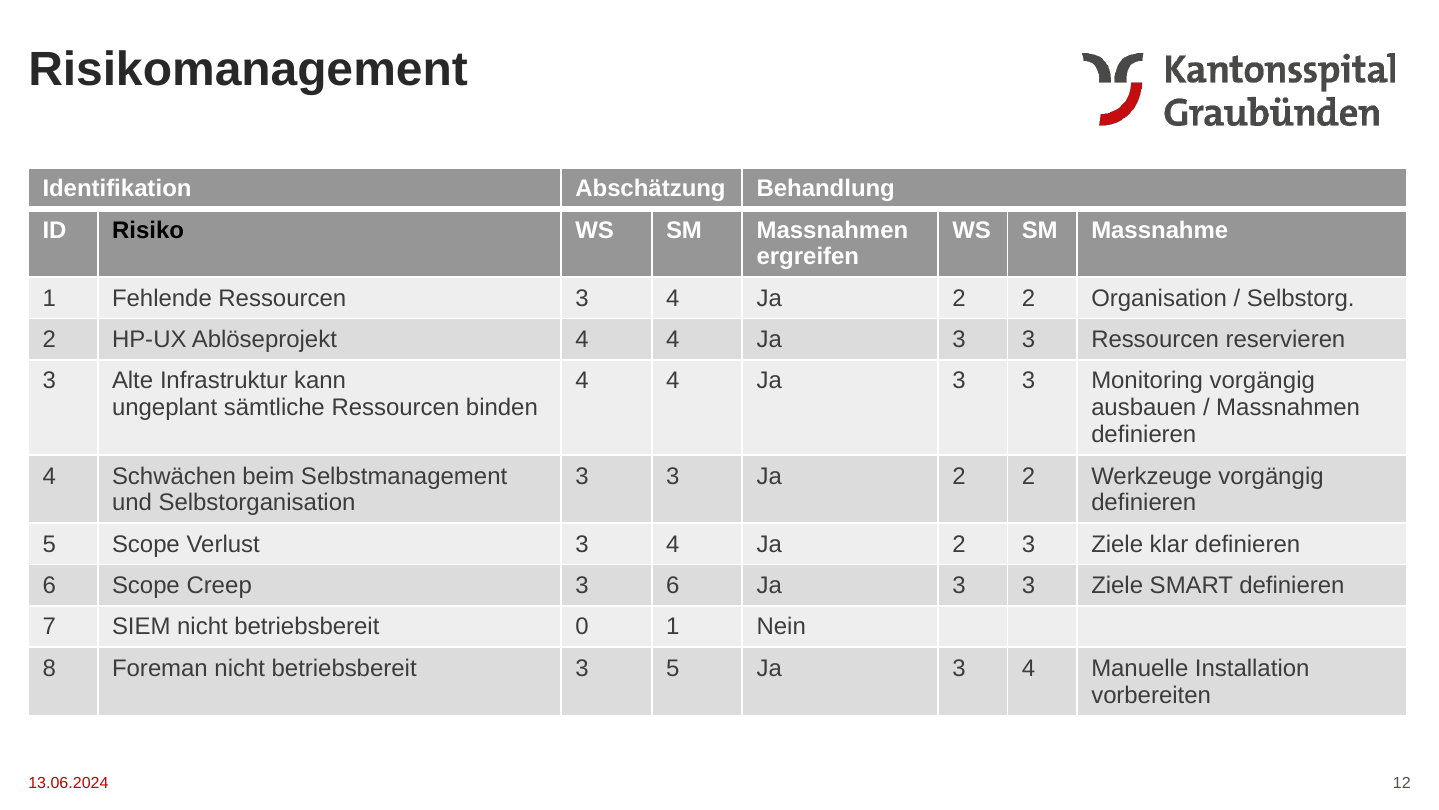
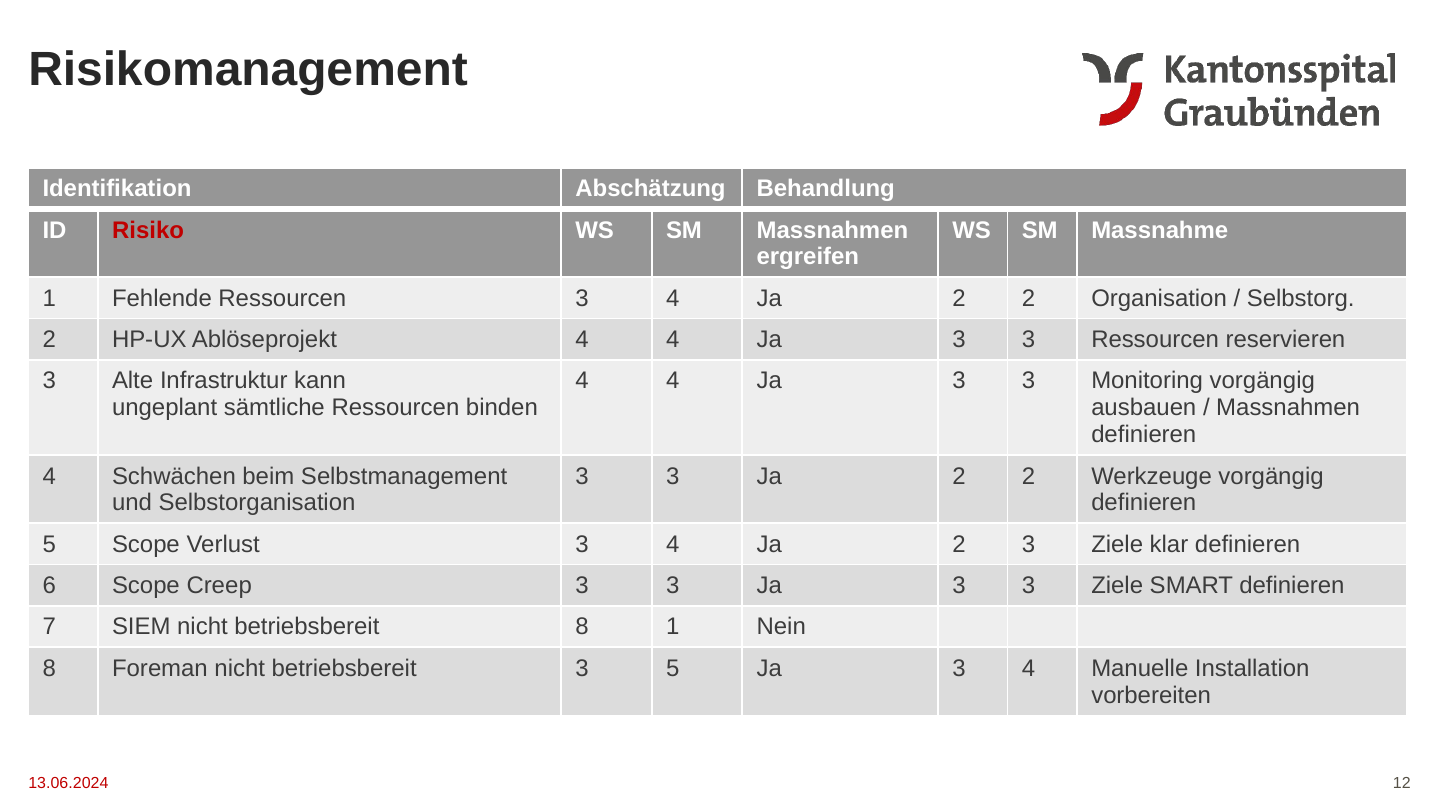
Risiko colour: black -> red (148, 230)
Creep 3 6: 6 -> 3 (673, 585)
betriebsbereit 0: 0 -> 8 (582, 627)
